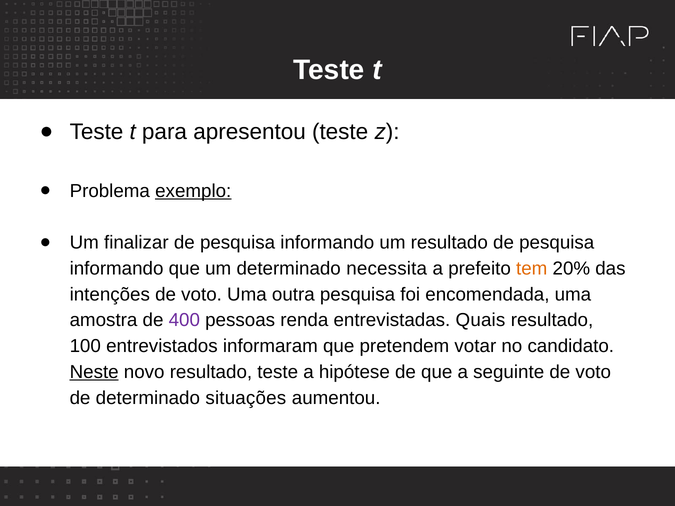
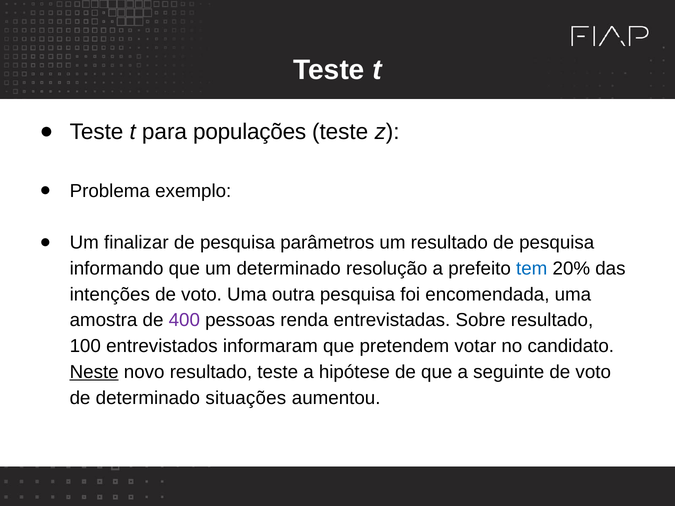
apresentou: apresentou -> populações (250, 132)
exemplo underline: present -> none (193, 191)
informando: informando -> parâmetros (327, 243)
necessita: necessita -> resolução (387, 269)
tem colour: orange -> blue (532, 269)
Quais: Quais -> Sobre (481, 320)
